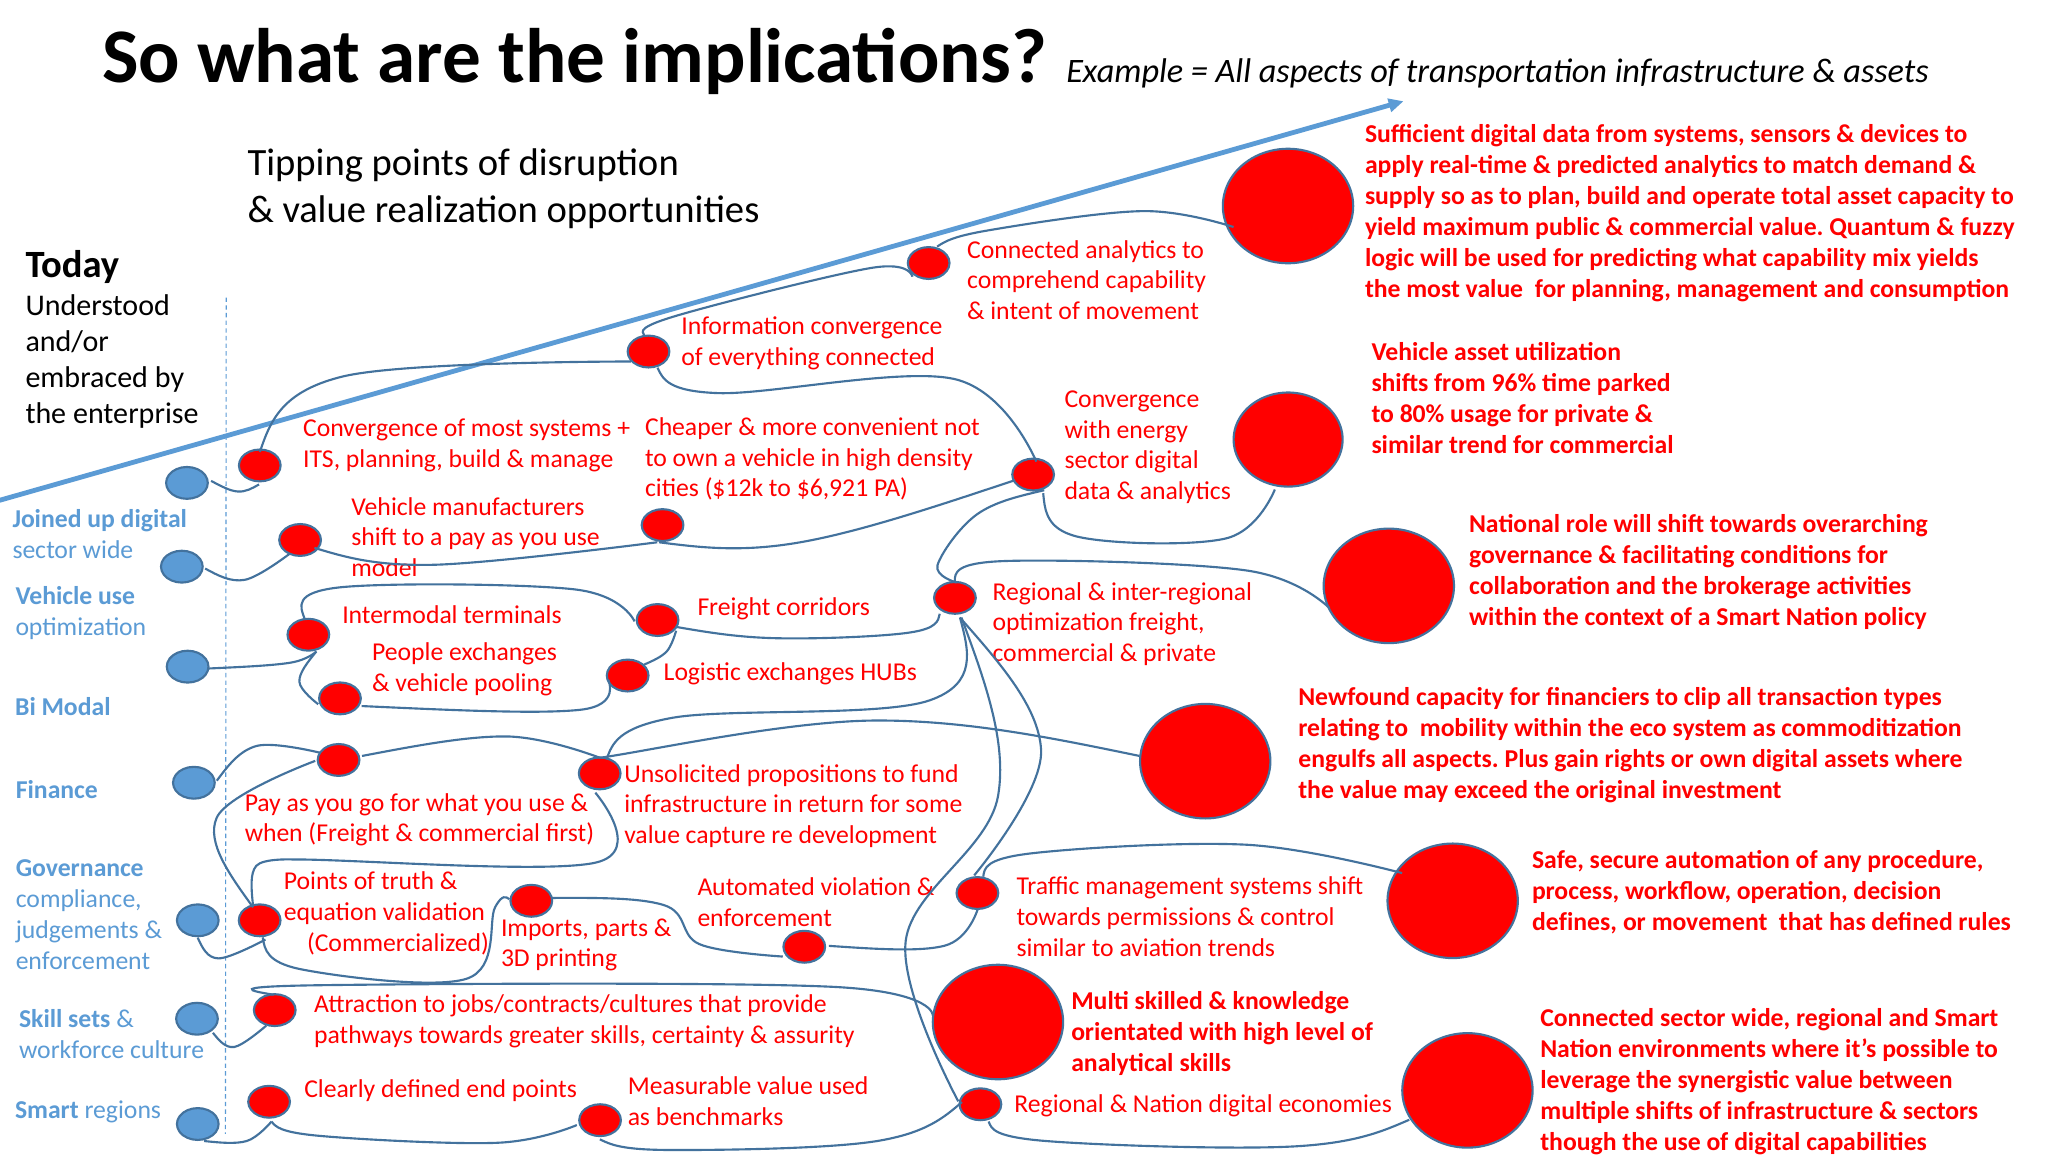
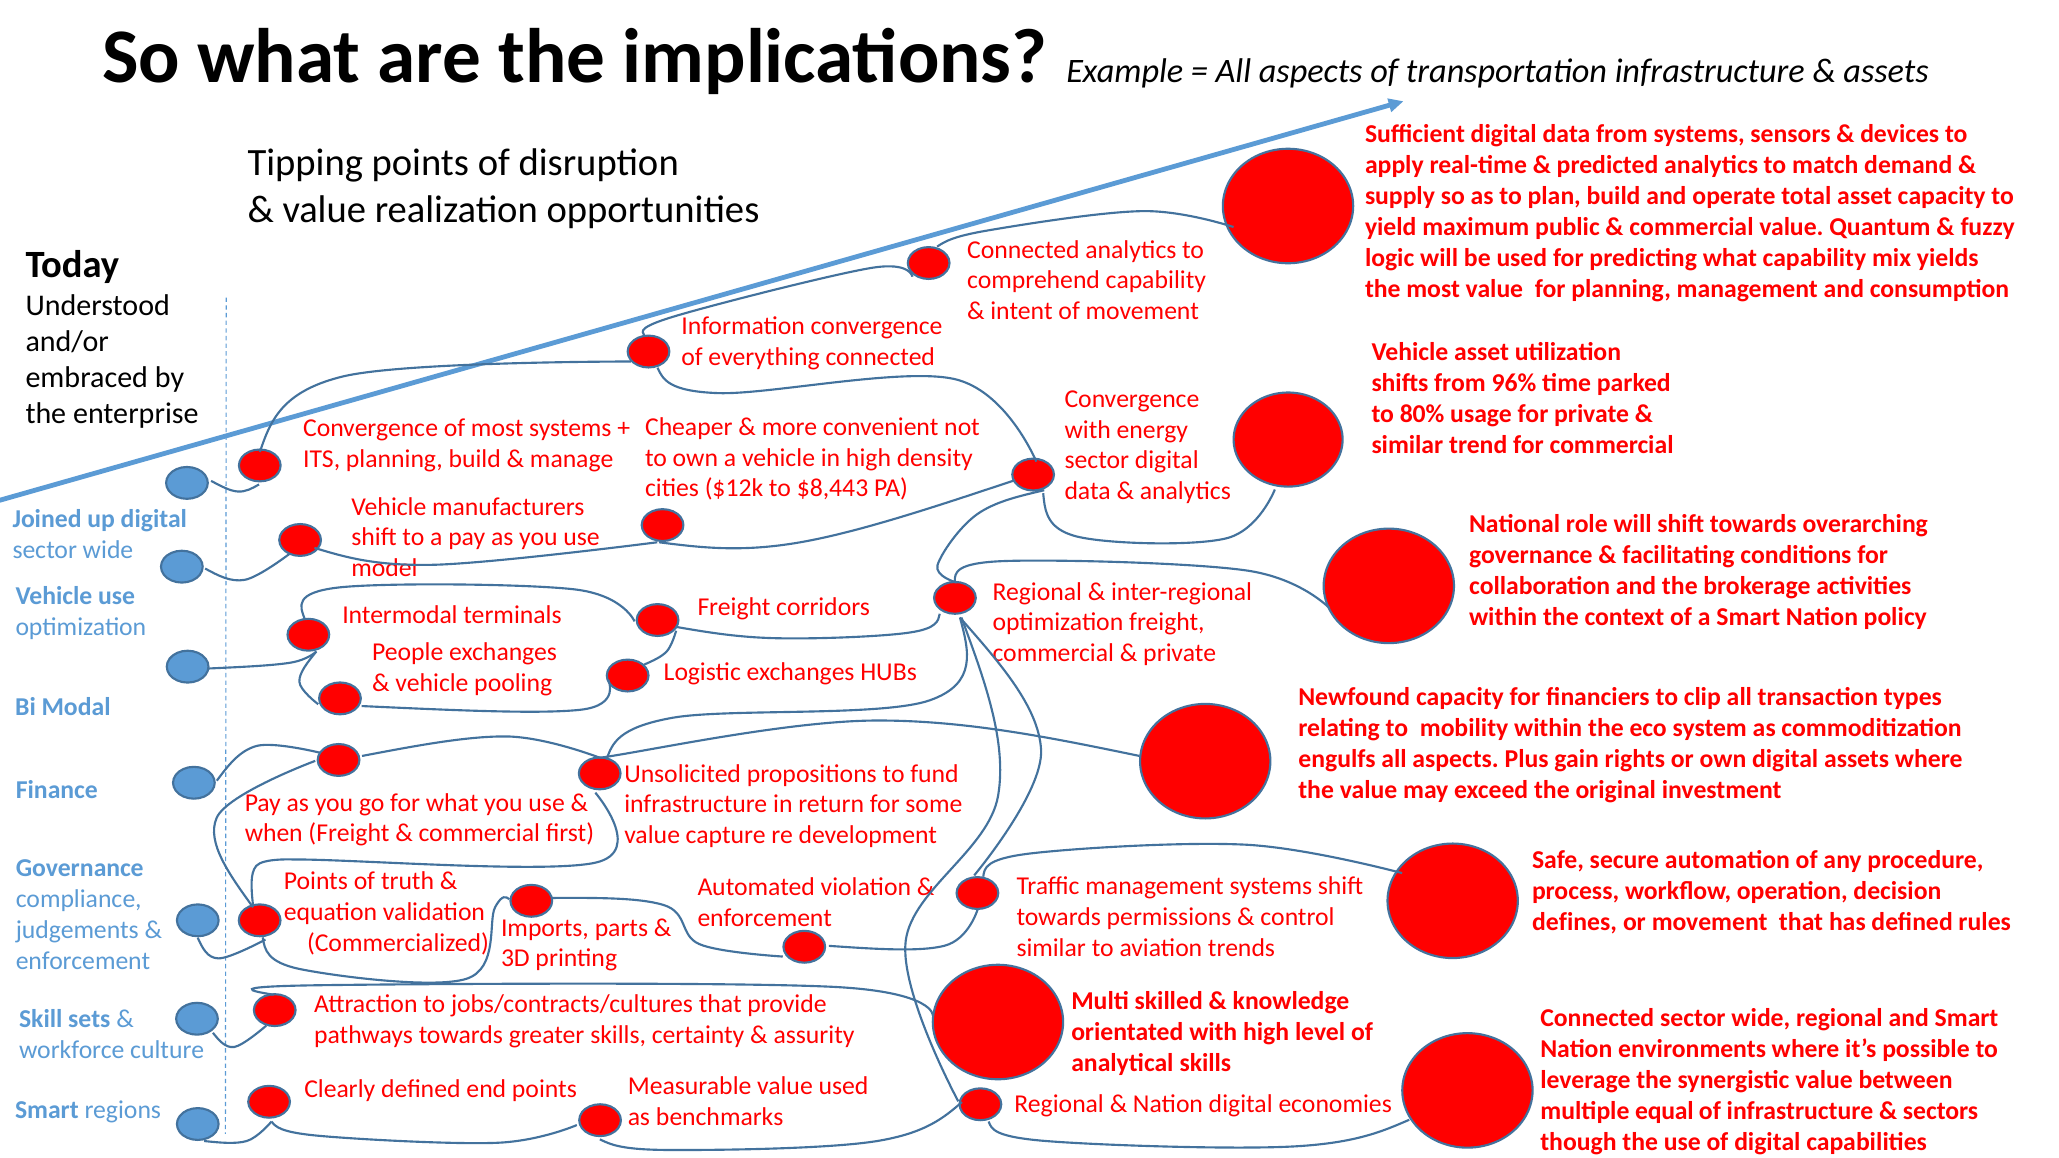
$6,921: $6,921 -> $8,443 (833, 489)
multiple shifts: shifts -> equal (1664, 1111)
